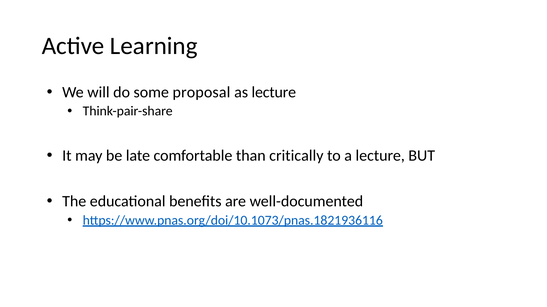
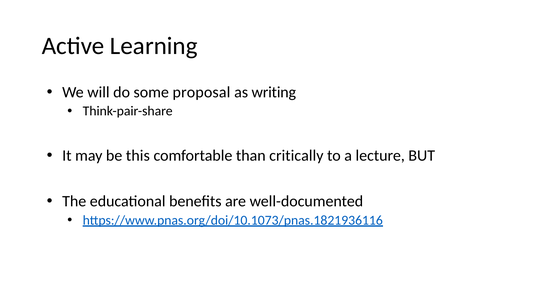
as lecture: lecture -> writing (274, 92)
late: late -> this (138, 156)
